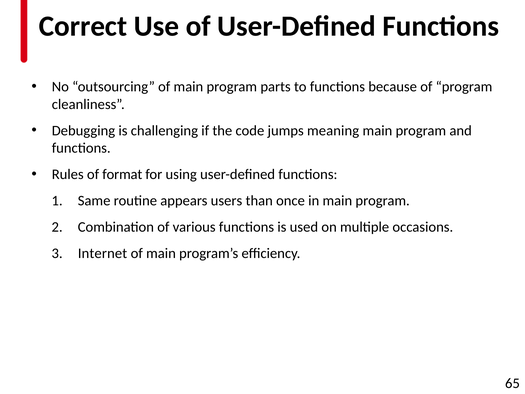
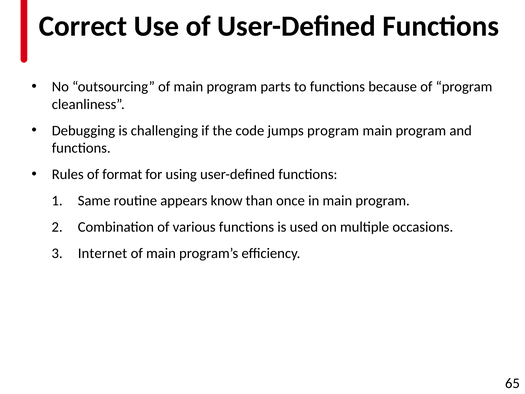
jumps meaning: meaning -> program (333, 131)
users: users -> know (227, 201)
